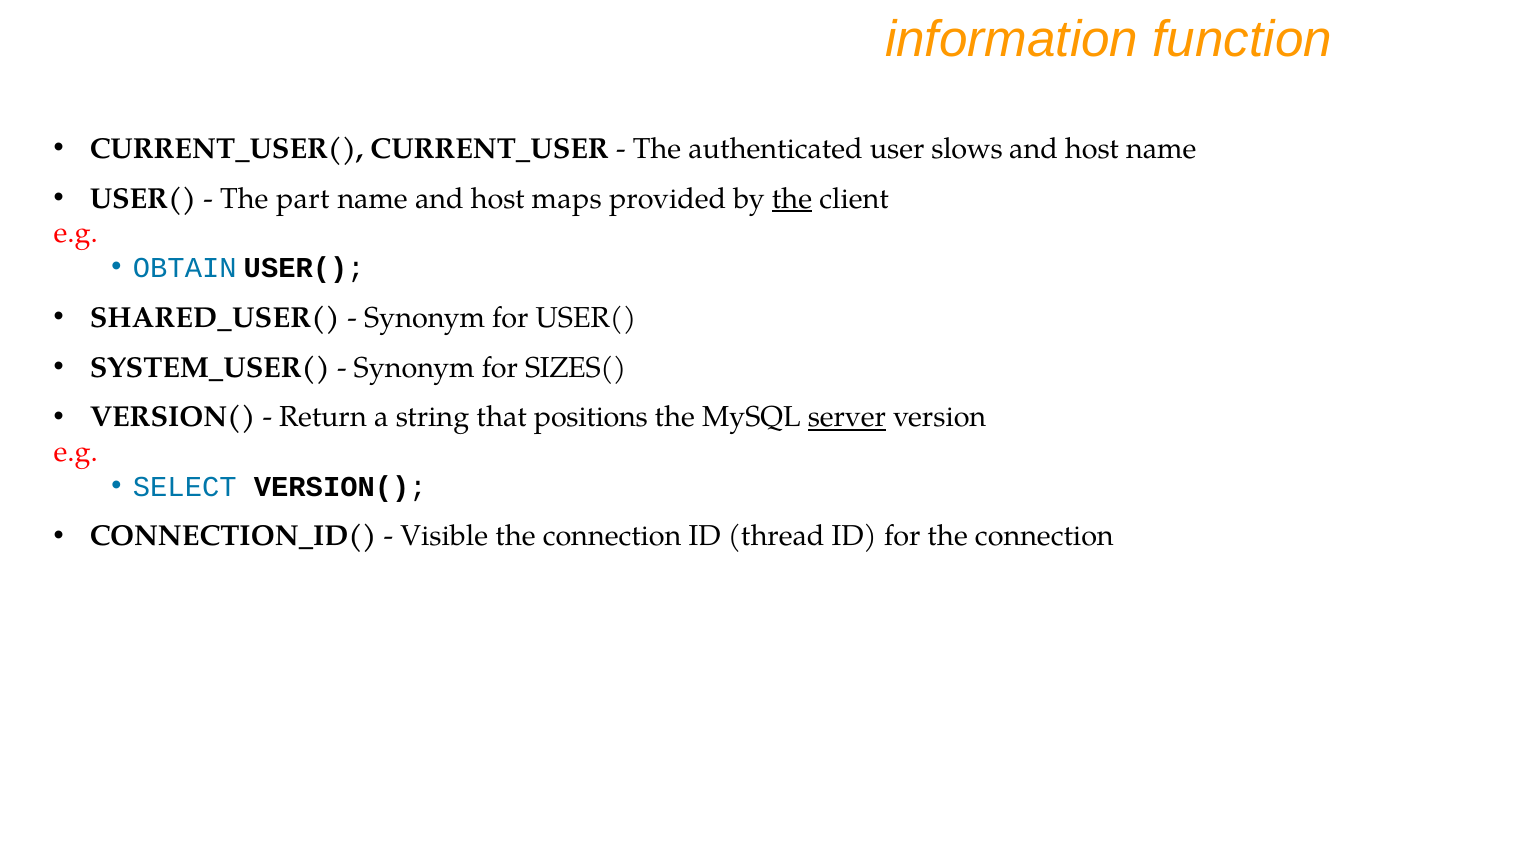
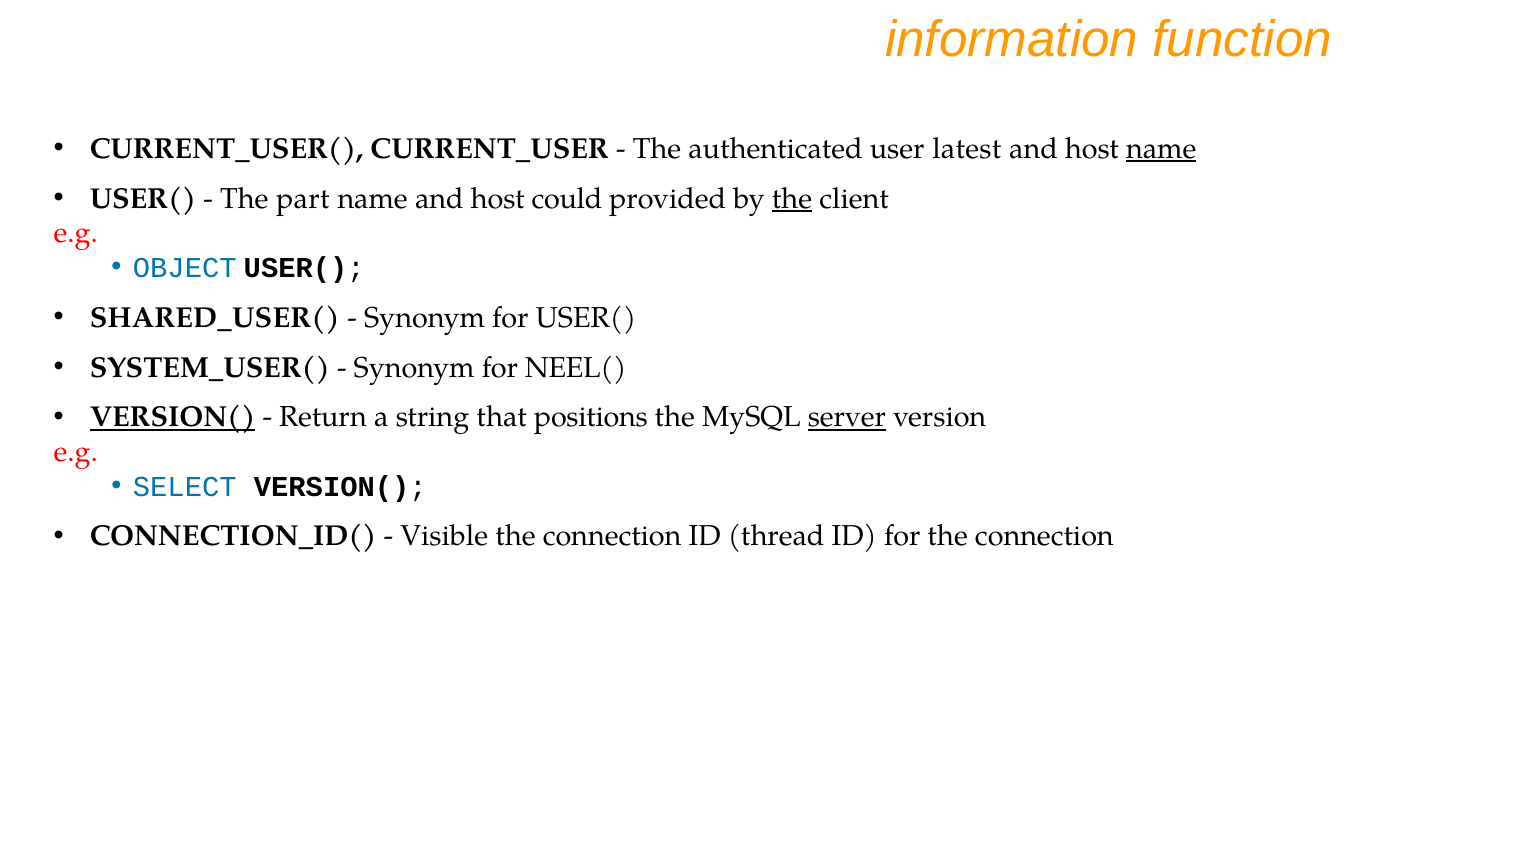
slows: slows -> latest (967, 149)
name underline: none -> present (1161, 149)
maps: maps -> could (567, 199)
OBTAIN: OBTAIN -> OBJECT (185, 268)
SIZES(: SIZES( -> NEEL( (576, 368)
VERSION( underline: none -> present (173, 417)
